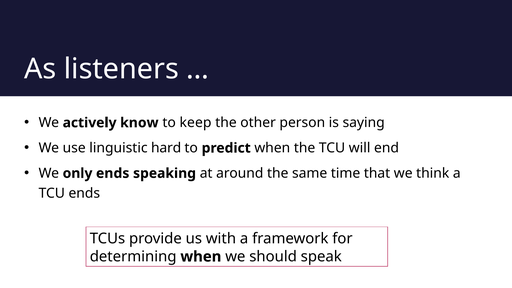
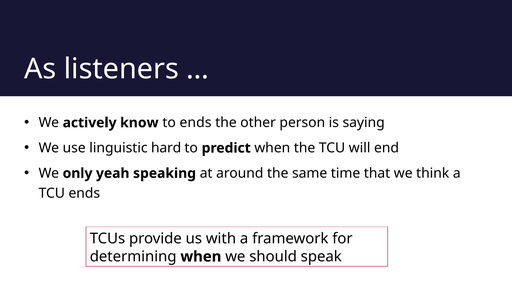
to keep: keep -> ends (196, 123)
only ends: ends -> yeah (113, 173)
